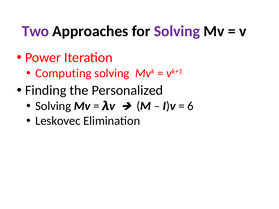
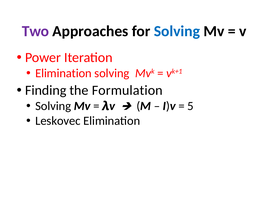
Solving colour: purple -> blue (177, 31)
Computing: Computing -> Elimination (63, 73)
Personalized: Personalized -> Formulation (127, 90)
6: 6 -> 5 (191, 106)
